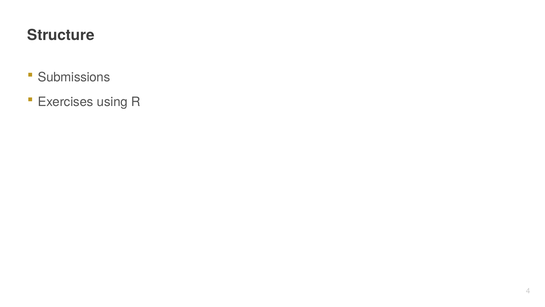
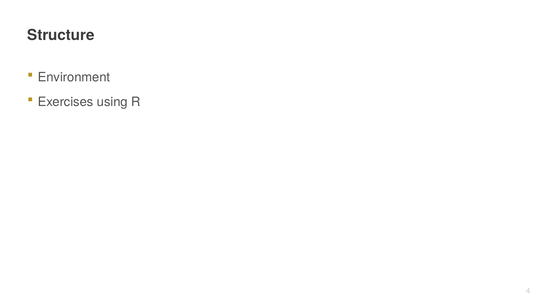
Submissions: Submissions -> Environment (74, 77)
